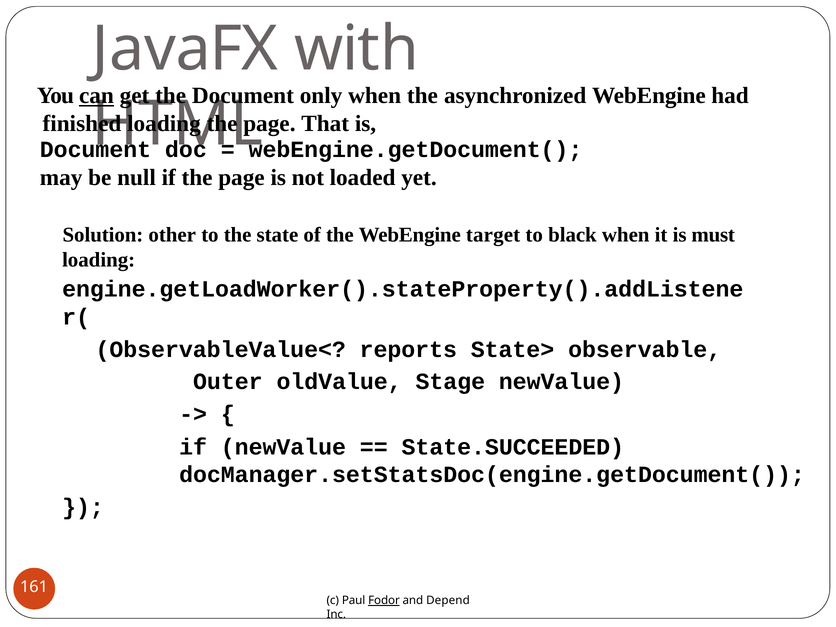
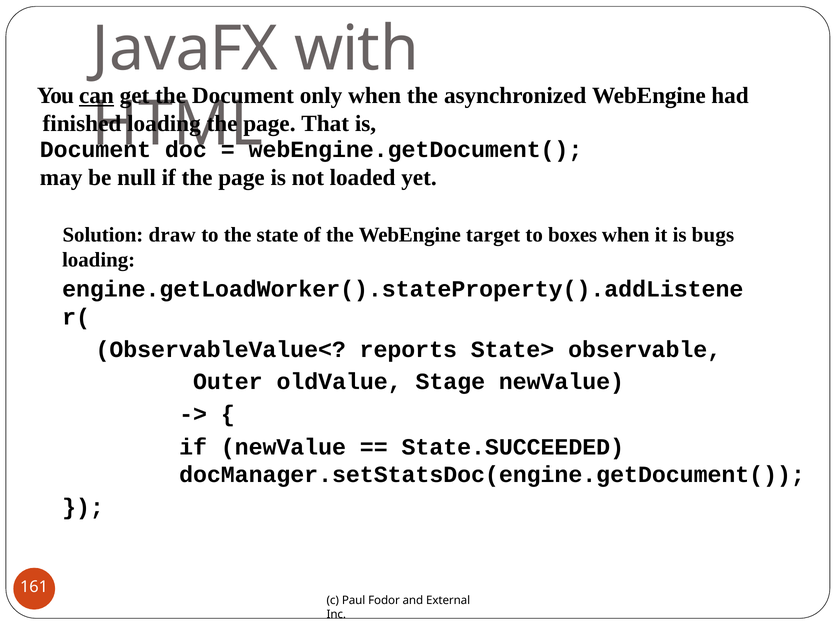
other: other -> draw (172, 235)
black: black -> boxes (573, 235)
must: must -> bugs (713, 235)
Fodor underline: present -> none (384, 600)
Depend: Depend -> External (448, 600)
